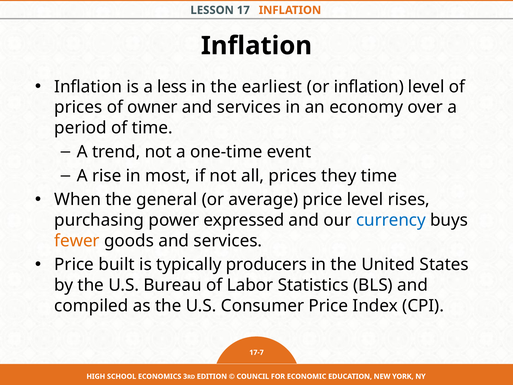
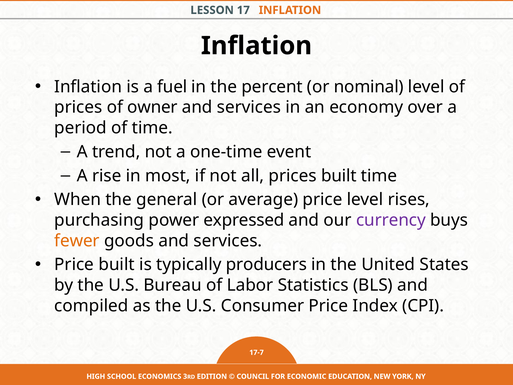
less: less -> fuel (172, 87)
earliest: earliest -> percent (272, 87)
or inflation: inflation -> nominal (369, 87)
prices they: they -> built (339, 176)
currency colour: blue -> purple (391, 220)
